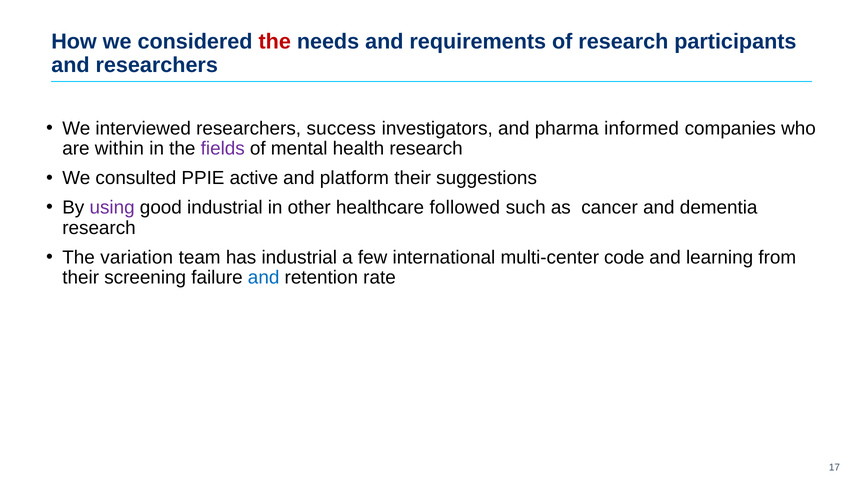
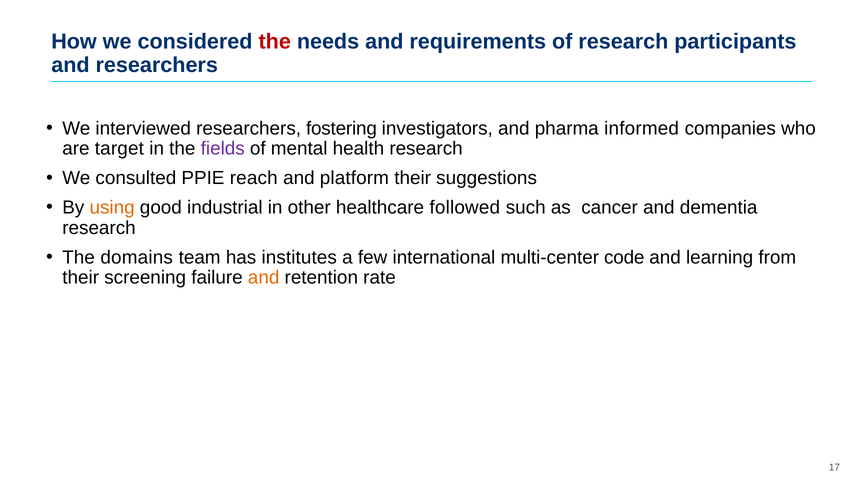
success: success -> fostering (341, 128)
within: within -> target (119, 149)
active: active -> reach (254, 178)
using colour: purple -> orange (112, 207)
variation: variation -> domains (137, 257)
has industrial: industrial -> institutes (299, 257)
and colour: blue -> orange (264, 277)
